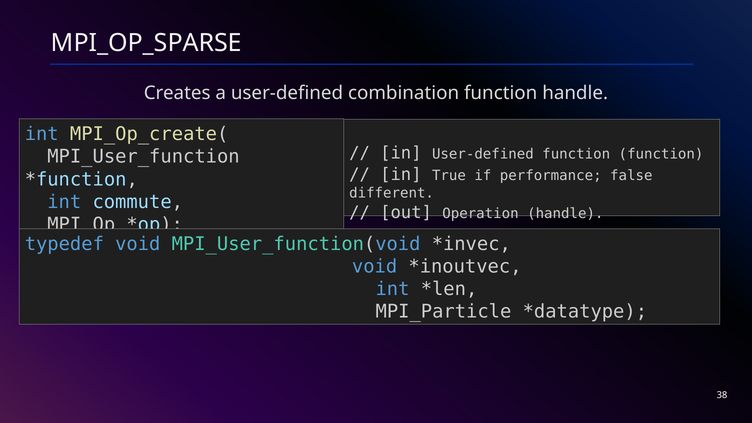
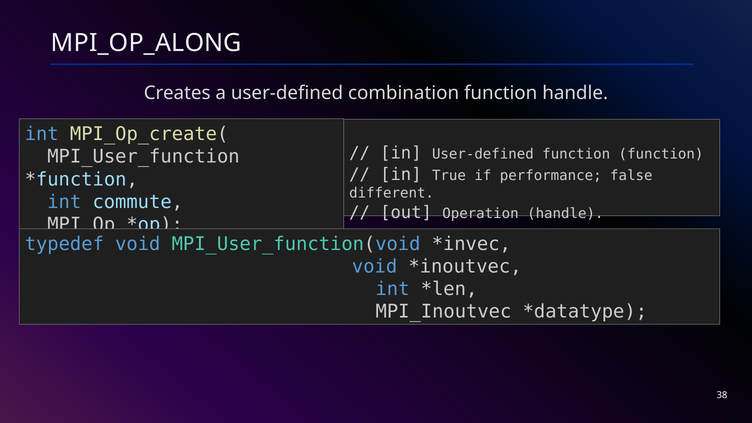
MPI_OP_SPARSE: MPI_OP_SPARSE -> MPI_OP_ALONG (146, 43)
MPI_Particle: MPI_Particle -> MPI_Inoutvec (443, 312)
